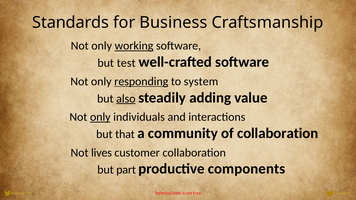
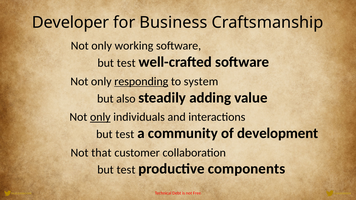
Standards: Standards -> Developer (71, 23)
working underline: present -> none (134, 46)
also underline: present -> none (126, 99)
that: that -> test (125, 134)
of collaboration: collaboration -> development (278, 133)
lives: lives -> that (101, 153)
part: part -> test (126, 170)
